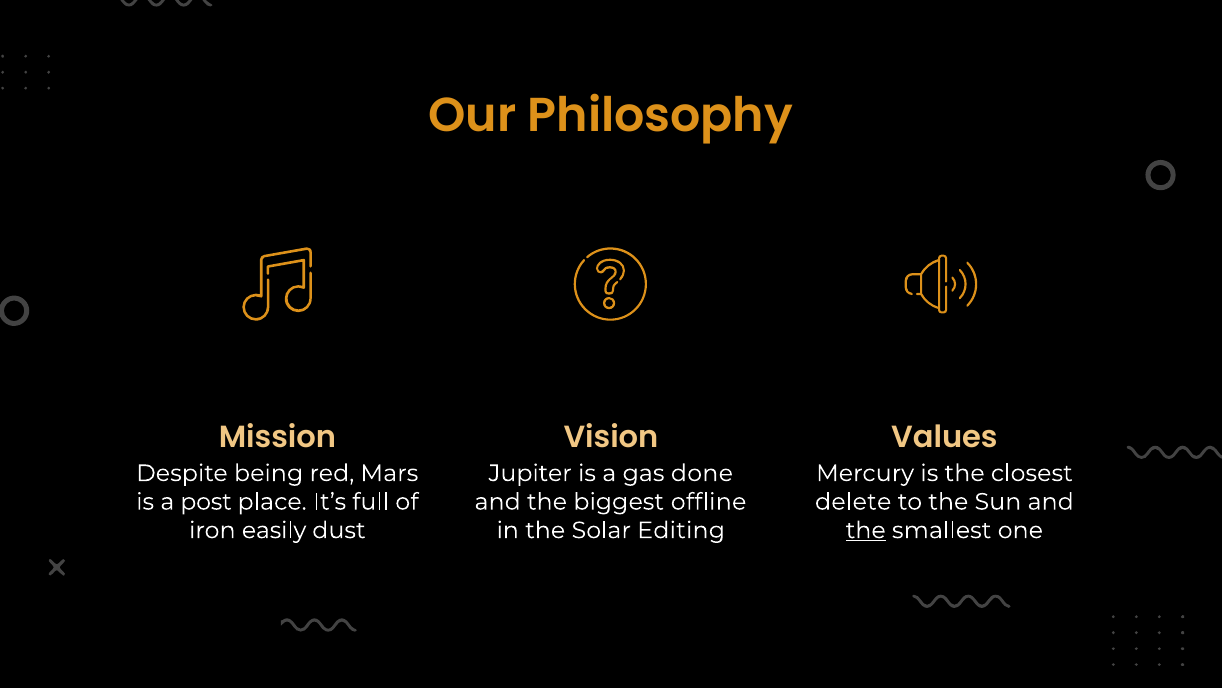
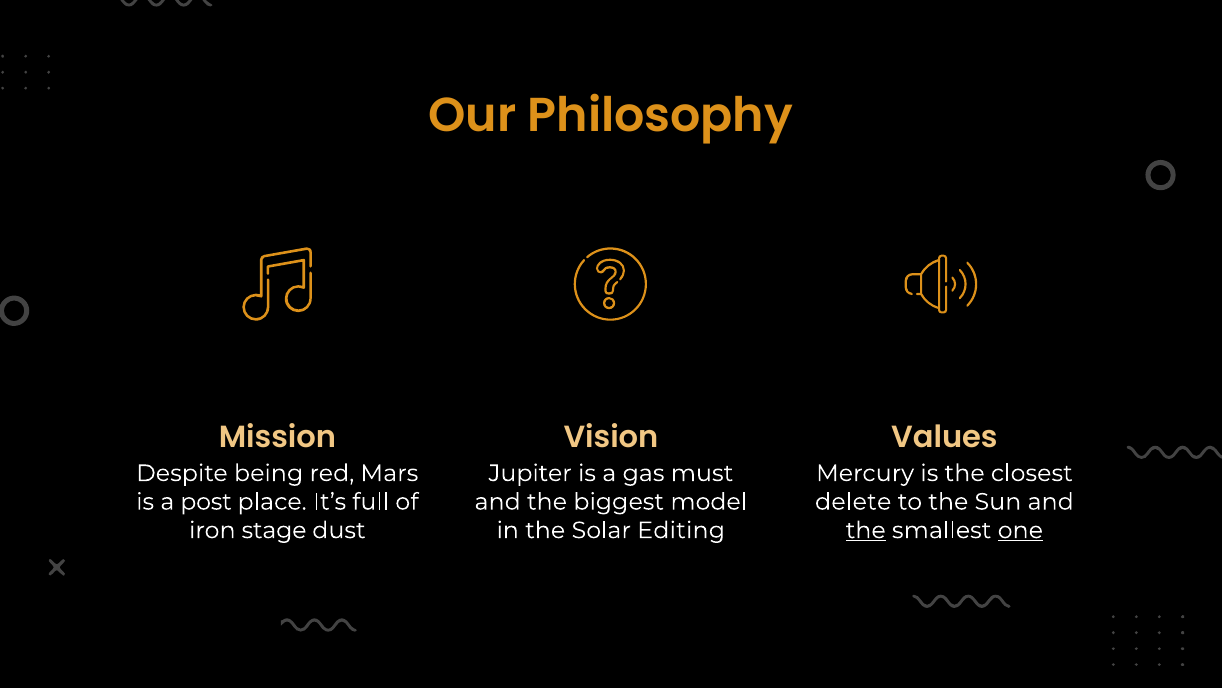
done: done -> must (702, 473)
offline: offline -> model (709, 501)
easily: easily -> stage (274, 530)
one underline: none -> present (1020, 530)
